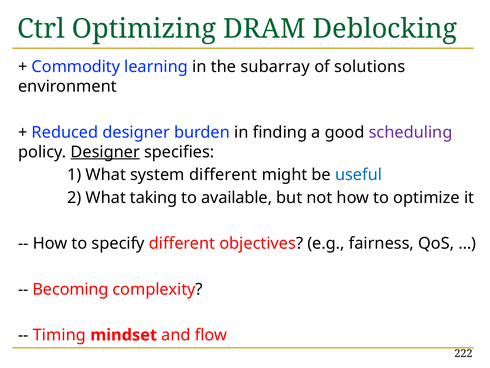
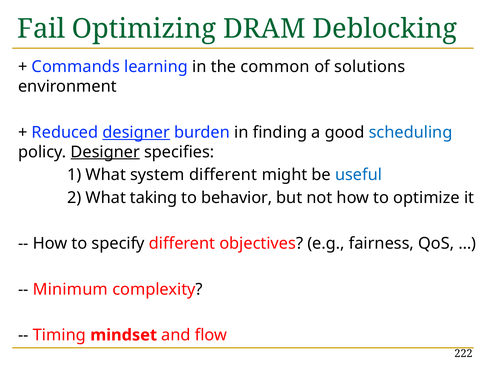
Ctrl: Ctrl -> Fail (41, 29)
Commodity: Commodity -> Commands (76, 67)
subarray: subarray -> common (275, 67)
designer underline: none -> present (136, 132)
scheduling colour: purple -> blue (411, 132)
available: available -> behavior (237, 197)
Becoming: Becoming -> Minimum (70, 289)
